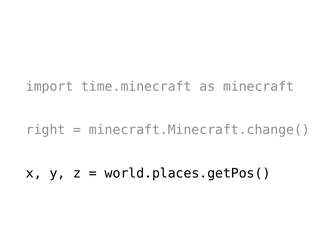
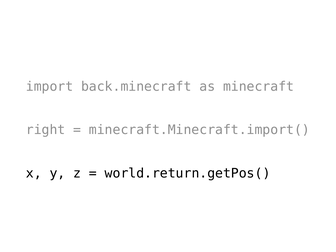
time.minecraft: time.minecraft -> back.minecraft (136, 87)
minecraft.Minecraft.change(: minecraft.Minecraft.change( -> minecraft.Minecraft.import( (199, 130)
world.places.getPos(: world.places.getPos( -> world.return.getPos( (188, 173)
